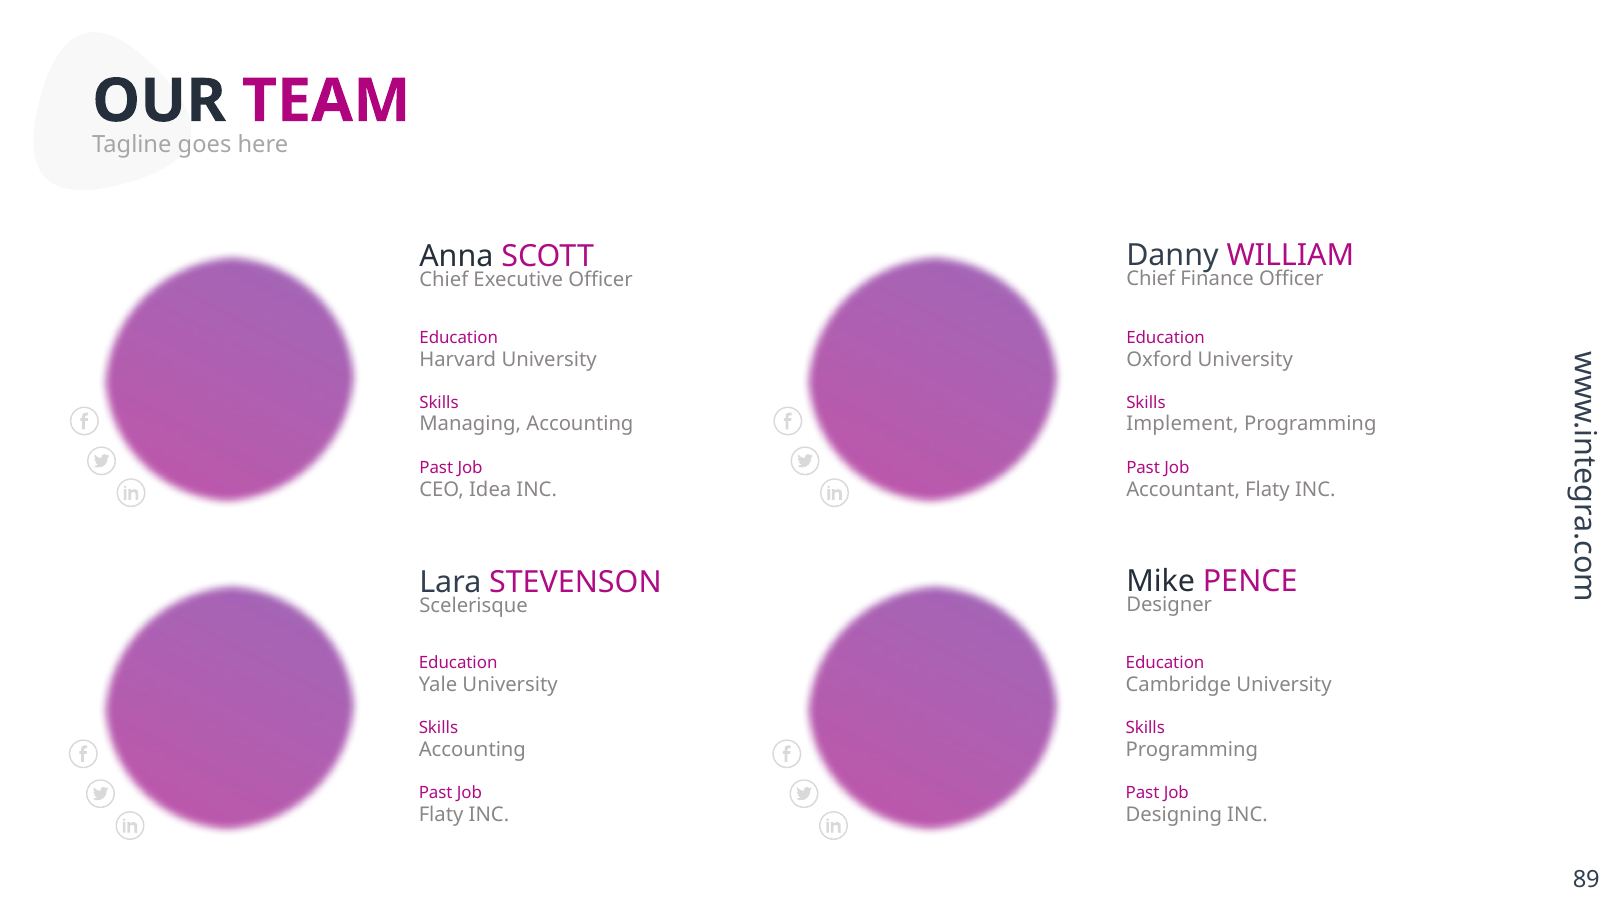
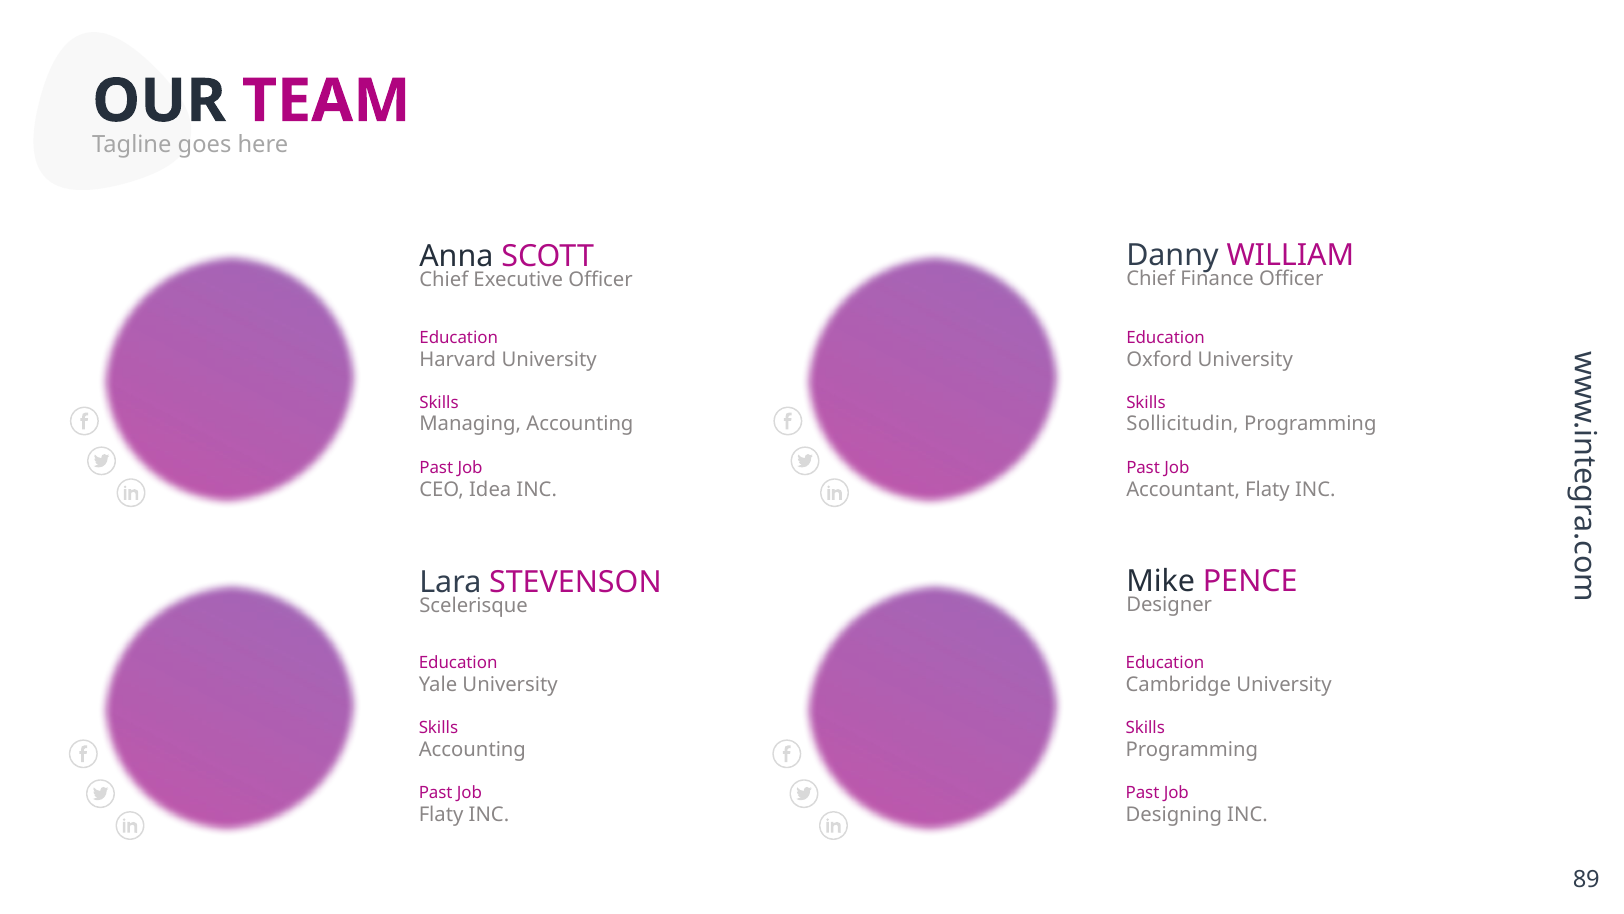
Implement: Implement -> Sollicitudin (1182, 424)
